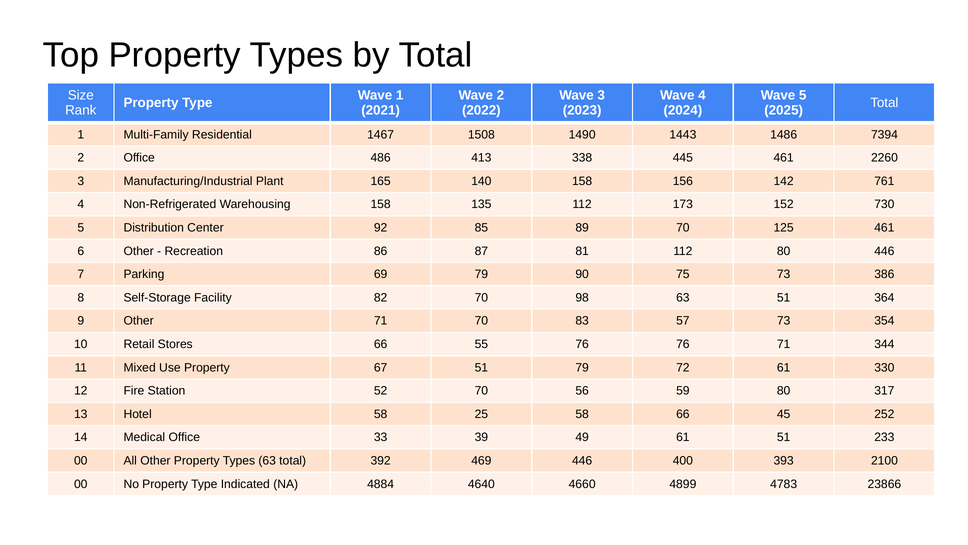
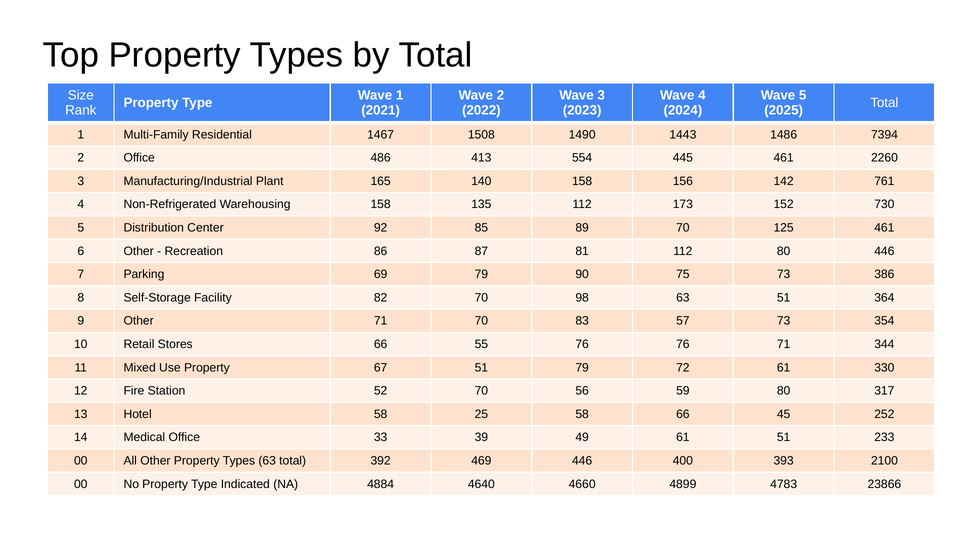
338: 338 -> 554 (582, 158)
